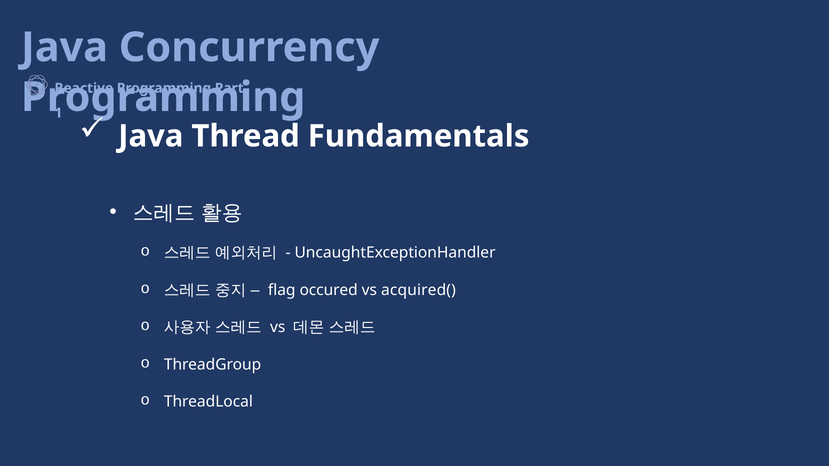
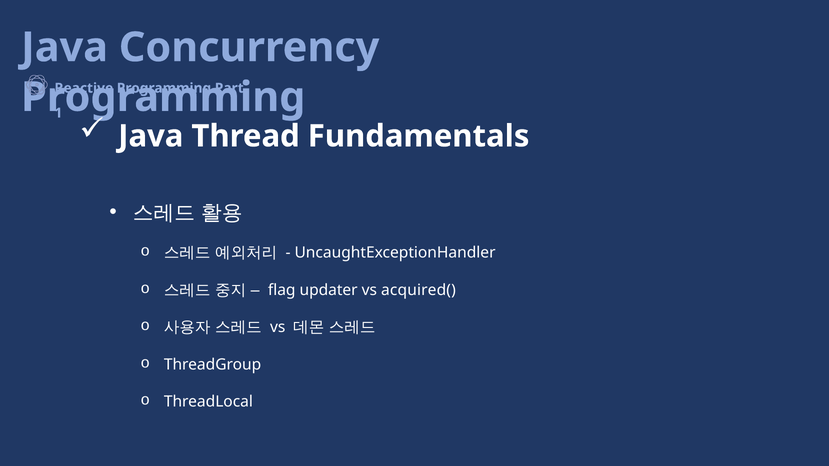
occured: occured -> updater (329, 290)
